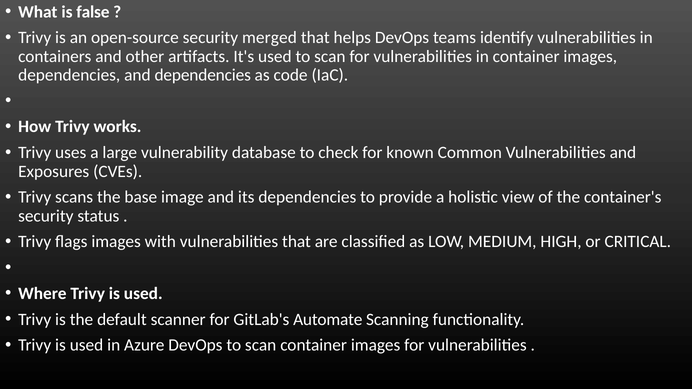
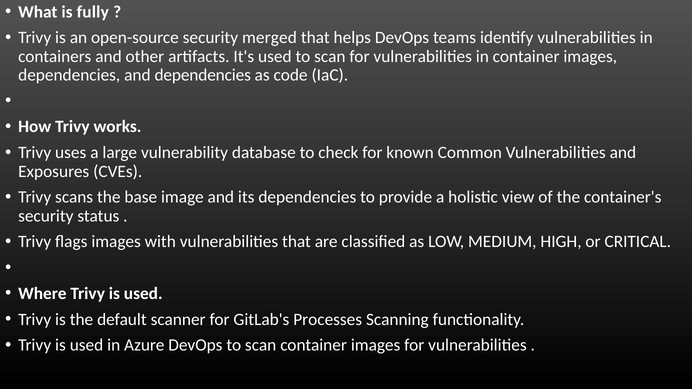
false: false -> fully (93, 12)
Automate: Automate -> Processes (328, 320)
